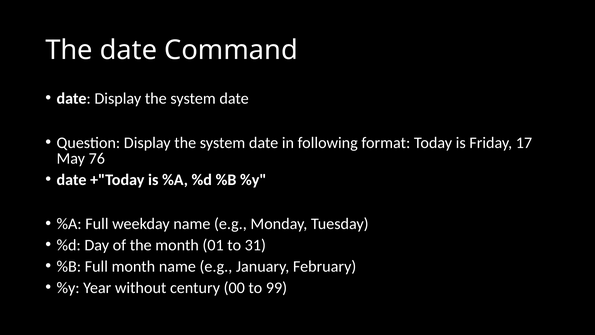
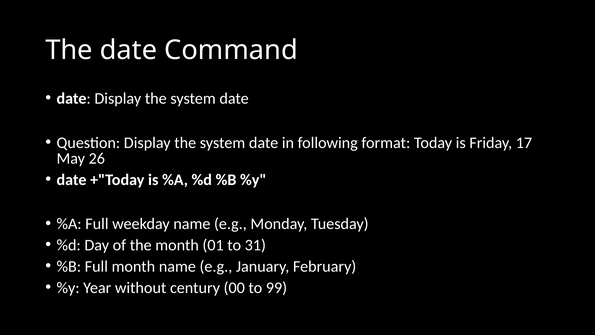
76: 76 -> 26 (97, 158)
